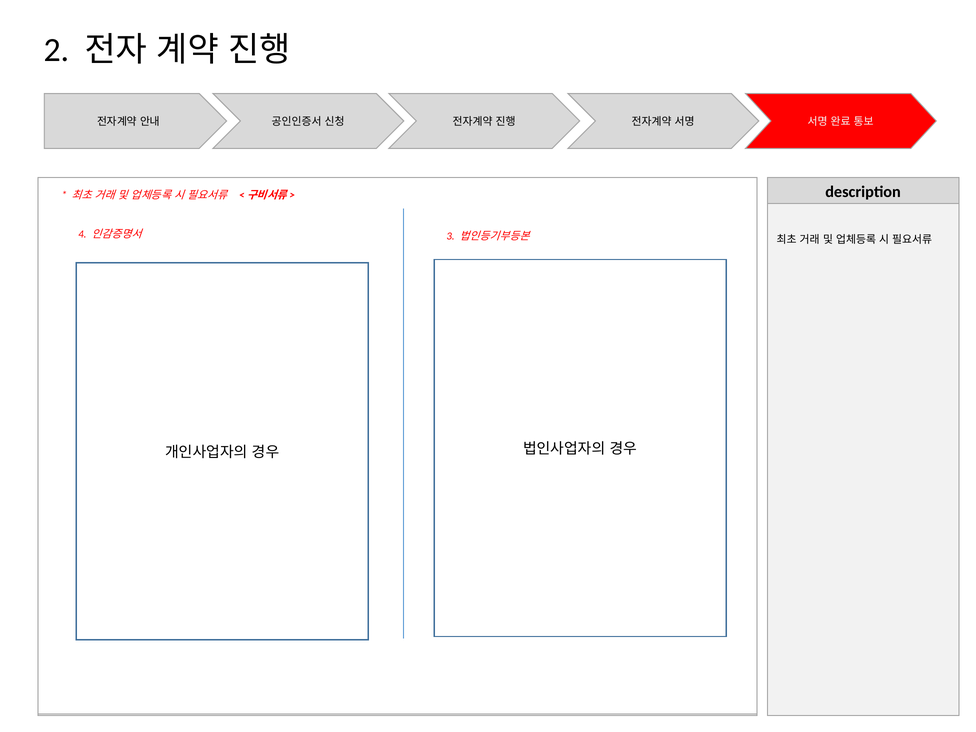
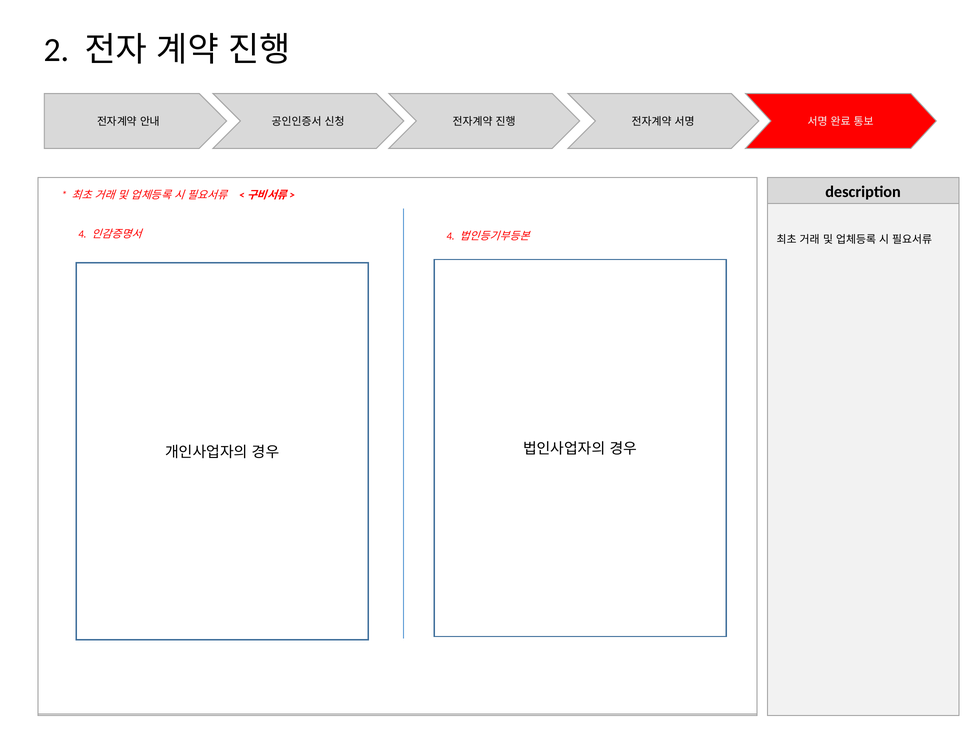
3: 3 -> 4 (451, 236)
